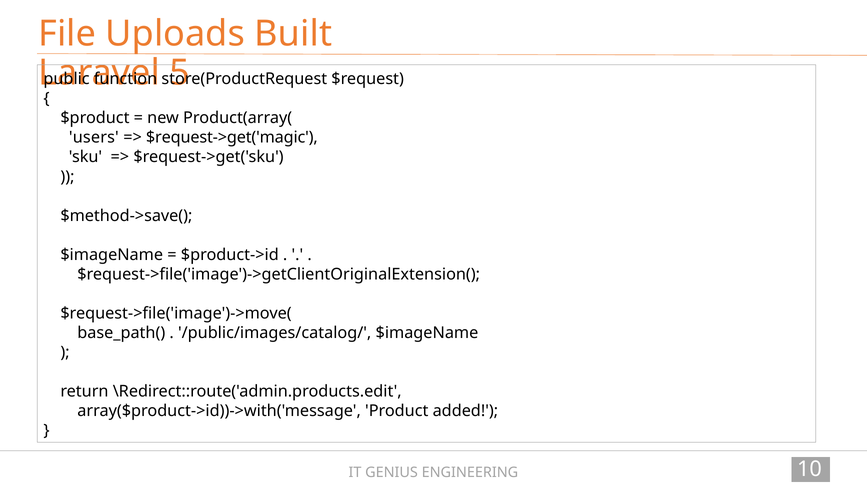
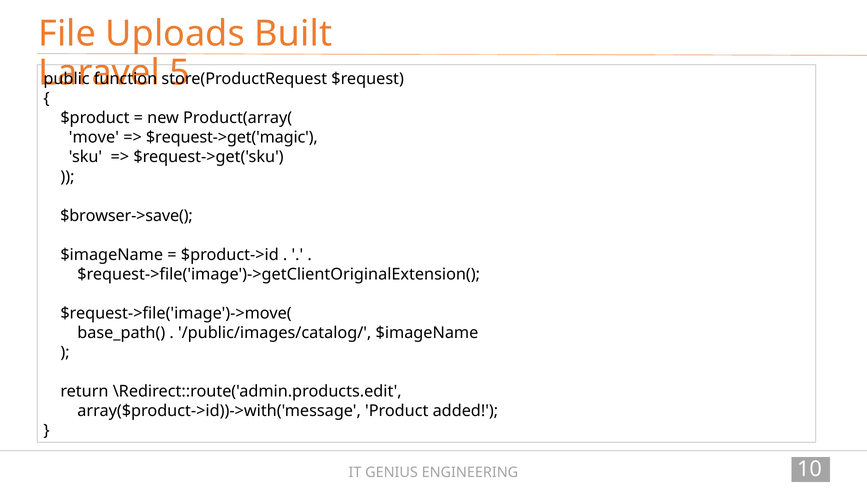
users: users -> move (94, 138)
$method->save(: $method->save( -> $browser->save( (126, 216)
